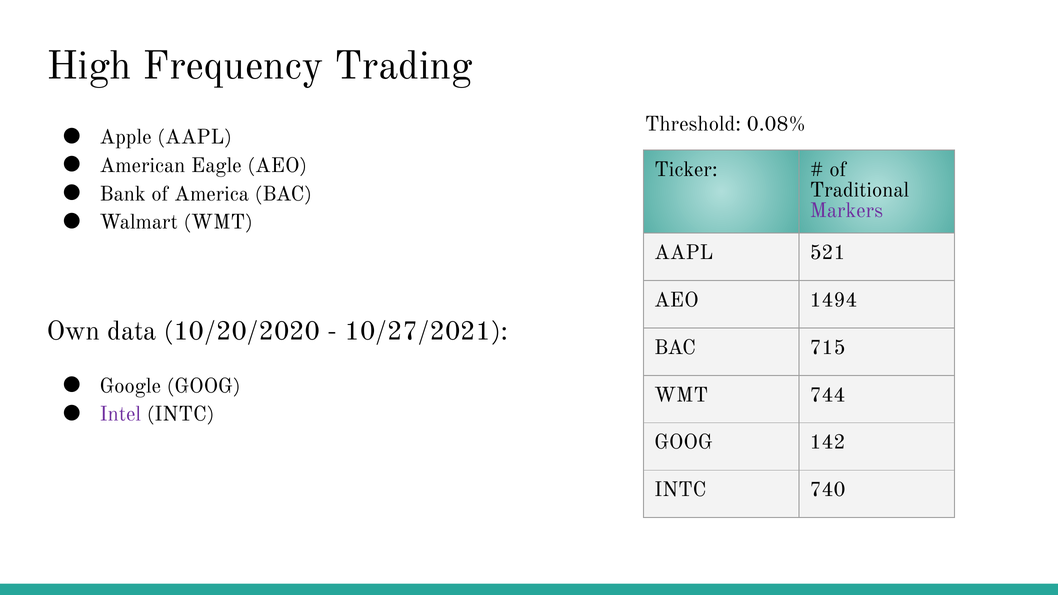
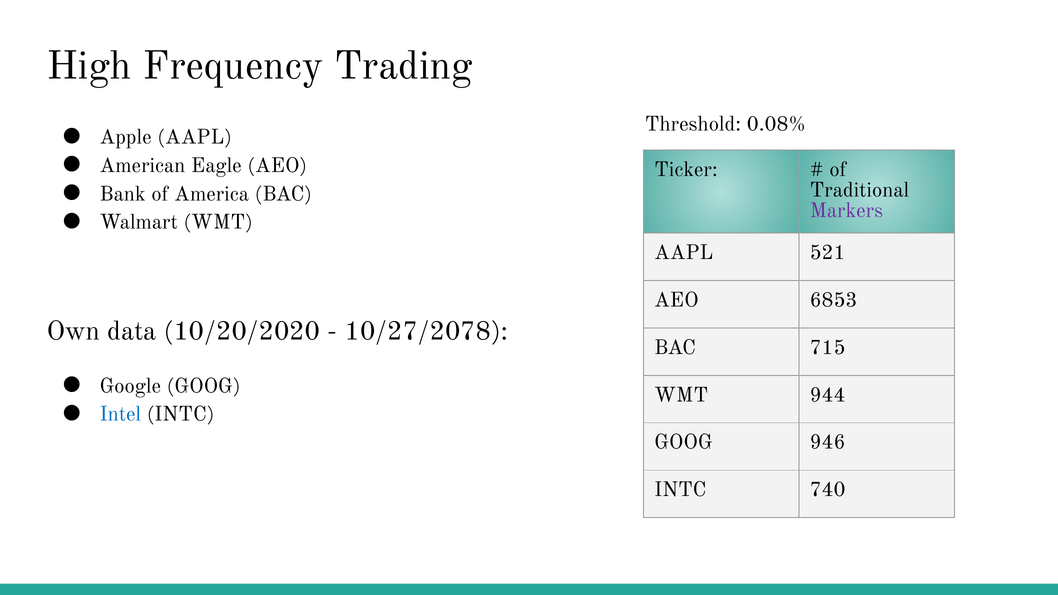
1494: 1494 -> 6853 (834, 300)
10/27/2021: 10/27/2021 -> 10/27/2078 (427, 331)
744: 744 -> 944 (828, 395)
Intel colour: purple -> blue (120, 414)
142: 142 -> 946 (828, 442)
